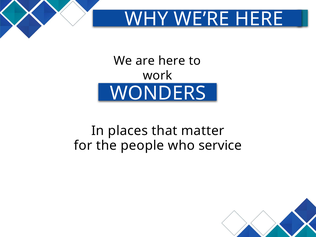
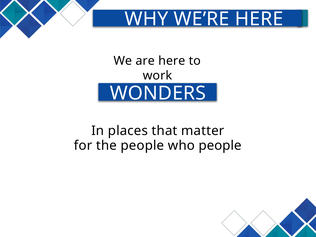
who service: service -> people (220, 145)
